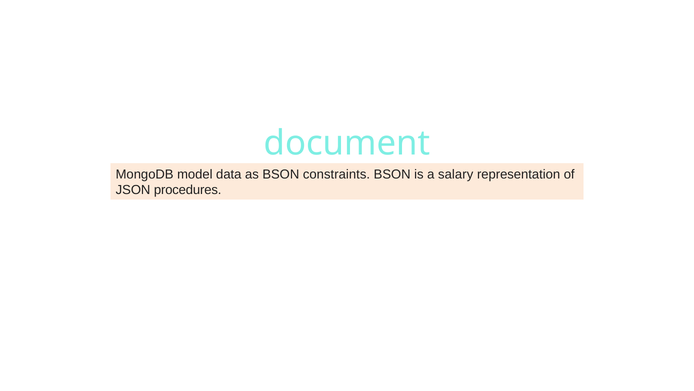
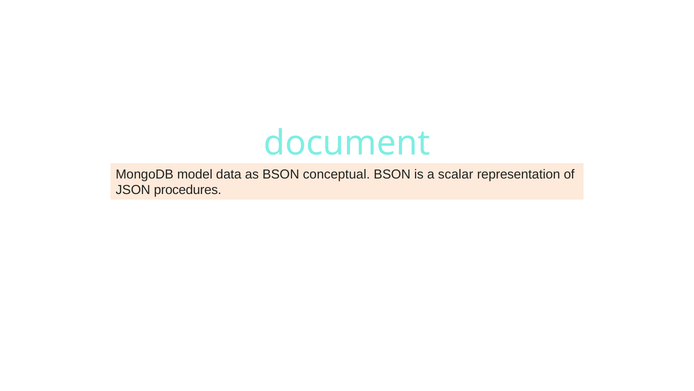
constraints: constraints -> conceptual (336, 174)
salary: salary -> scalar (456, 174)
